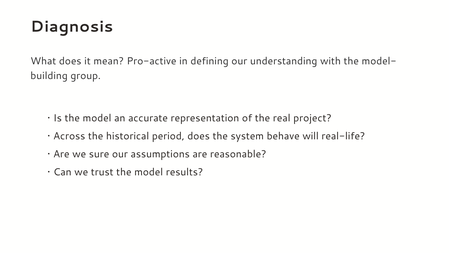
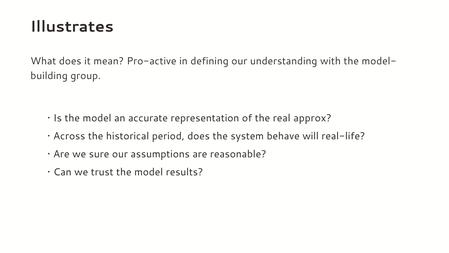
Diagnosis: Diagnosis -> Illustrates (72, 27)
project: project -> approx (312, 118)
